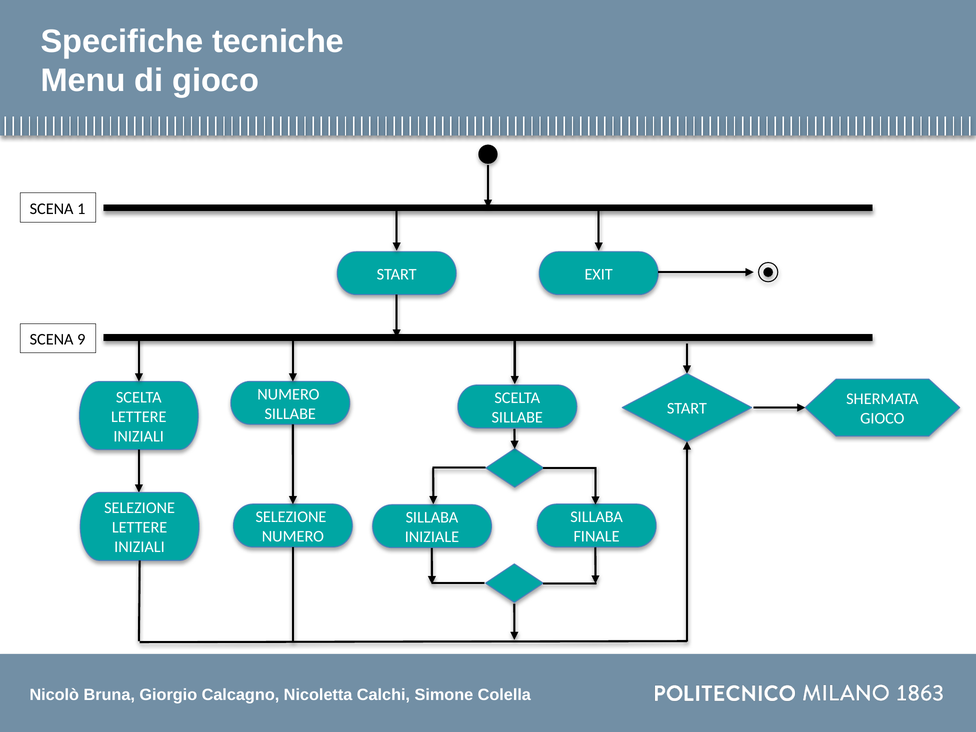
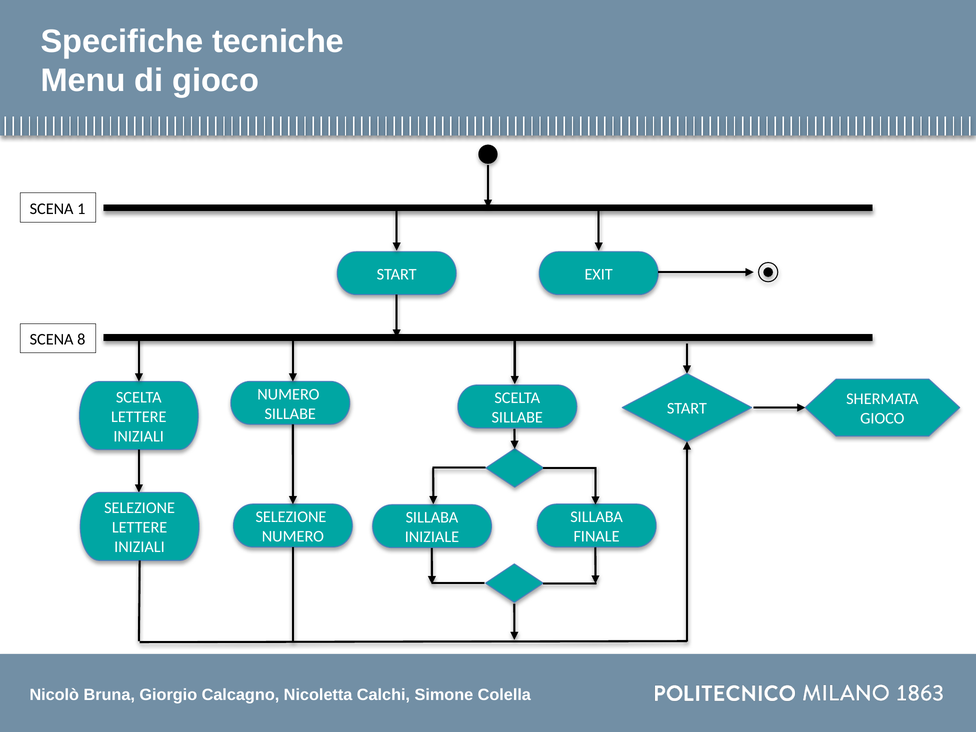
9: 9 -> 8 (81, 339)
